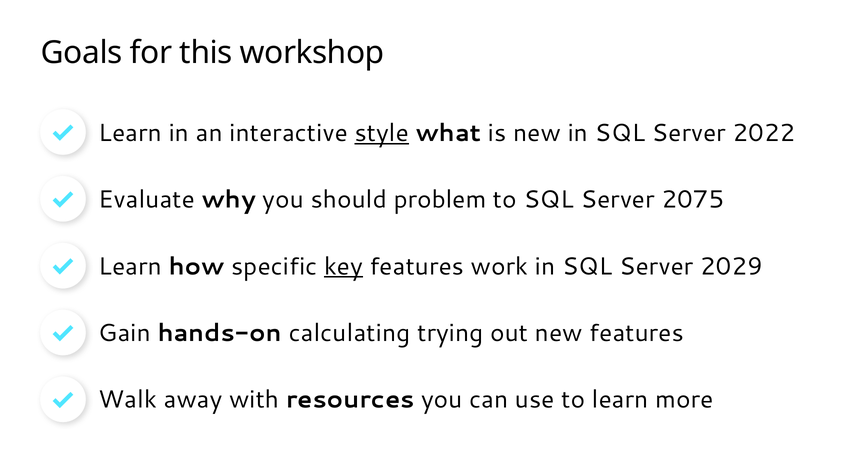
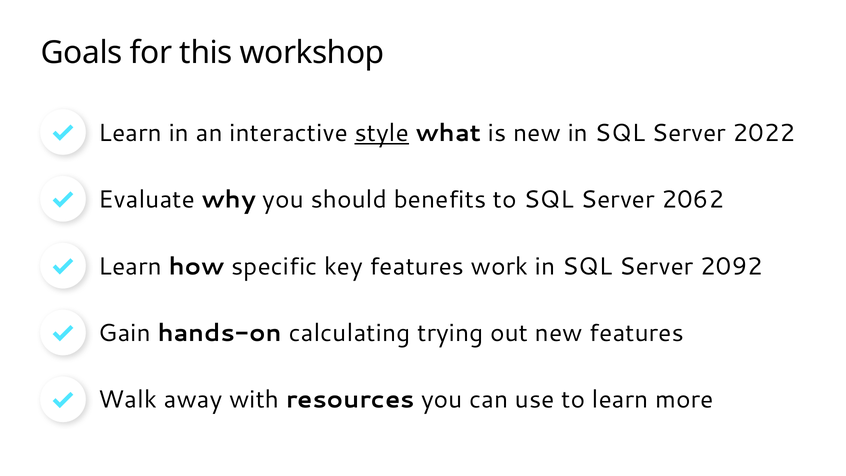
problem: problem -> benefits (440, 200)
2075: 2075 -> 2062 (693, 200)
key underline: present -> none (344, 266)
2029: 2029 -> 2092 (732, 266)
